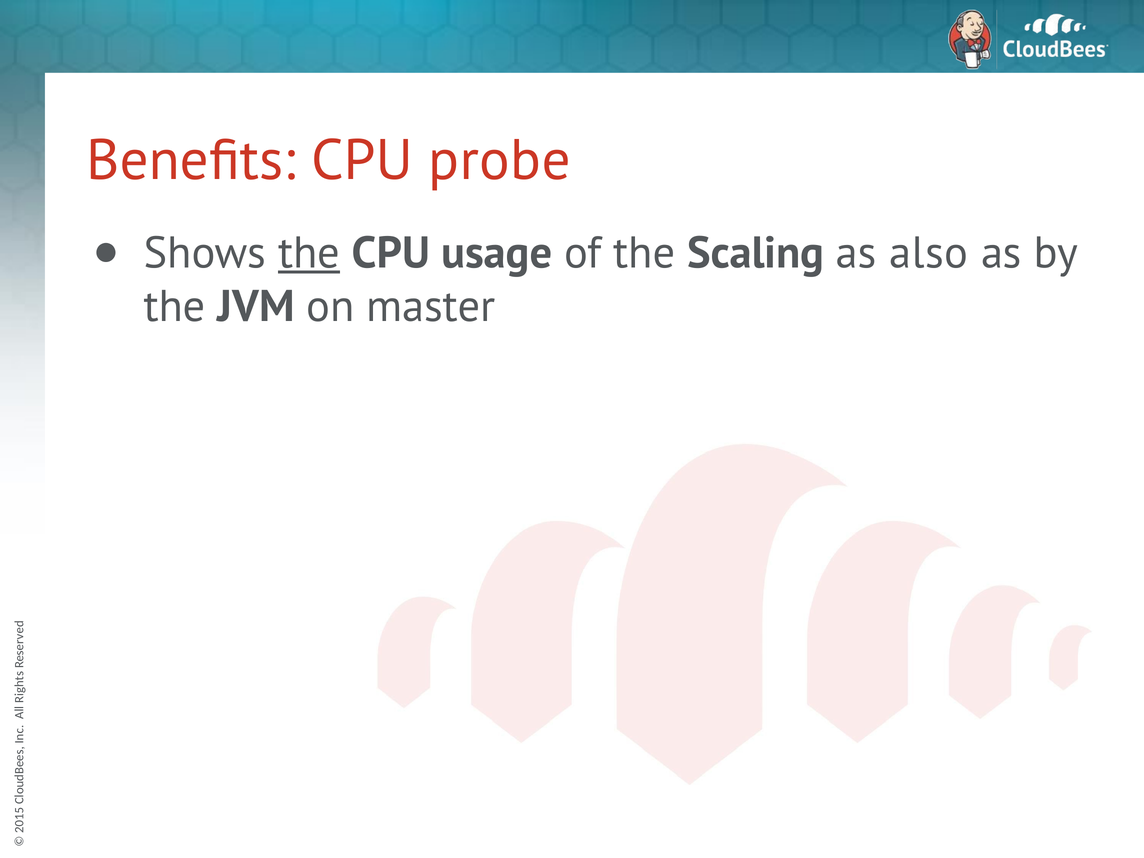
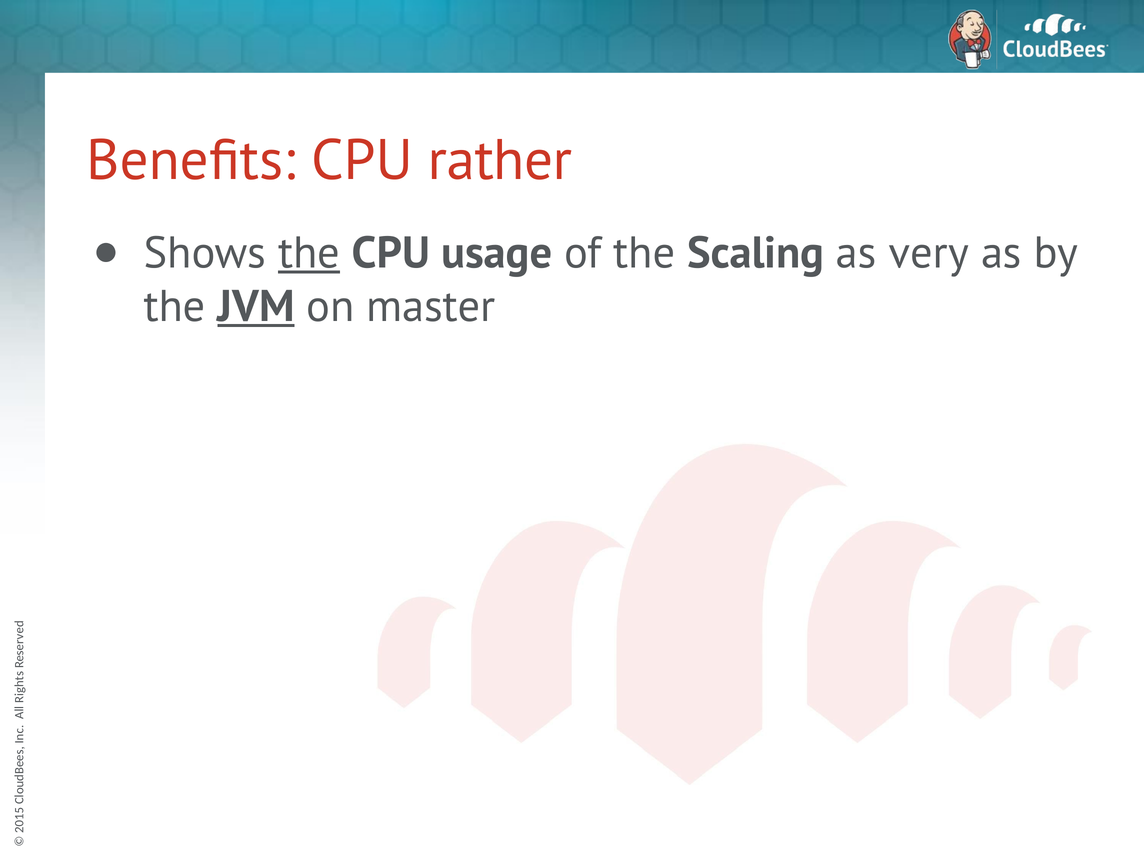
probe: probe -> rather (500, 161)
also: also -> very (929, 253)
JVM underline: none -> present (256, 306)
